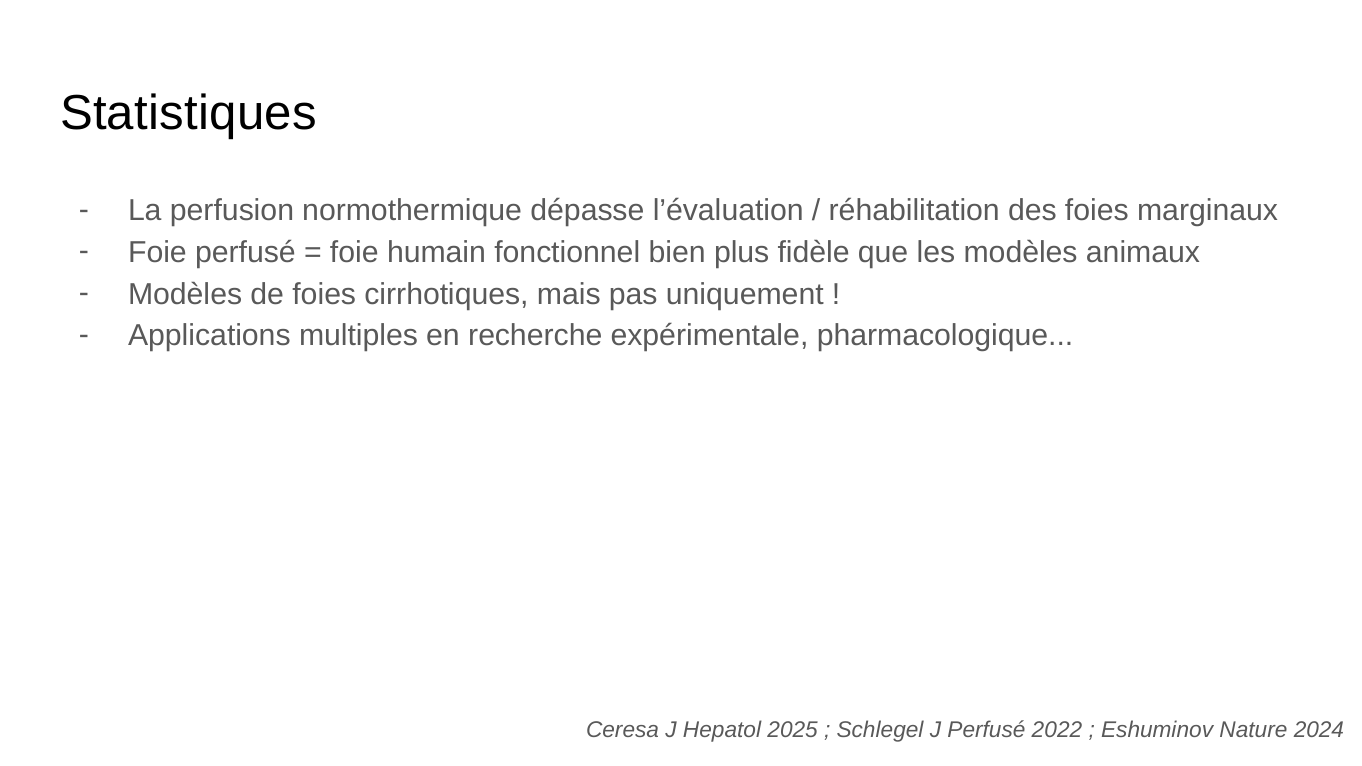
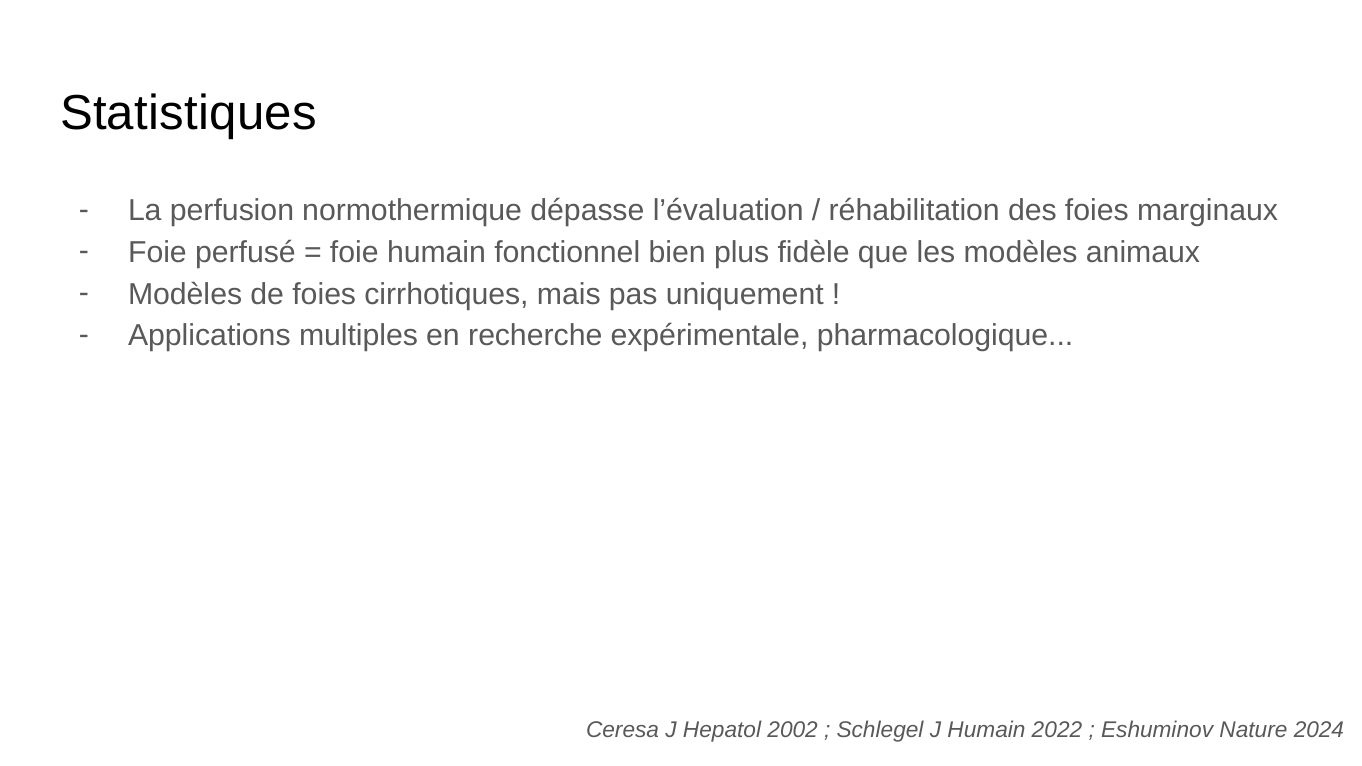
2025: 2025 -> 2002 (793, 731)
J Perfusé: Perfusé -> Humain (986, 731)
